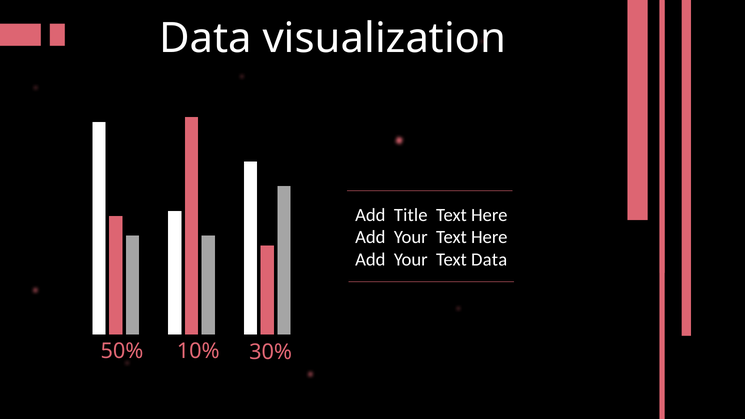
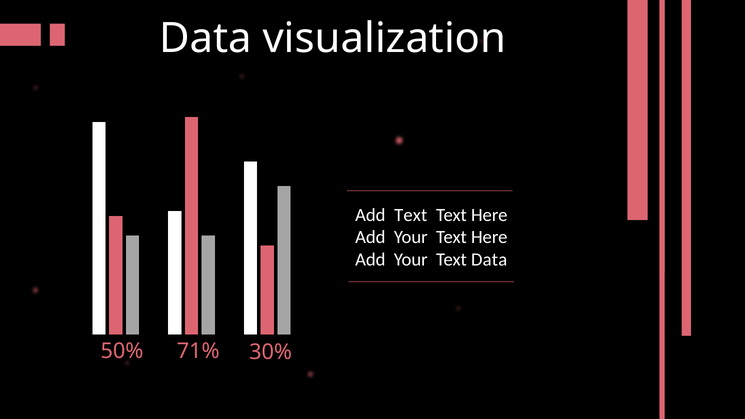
Add Title: Title -> Text (411, 215)
10%: 10% -> 71% (198, 351)
